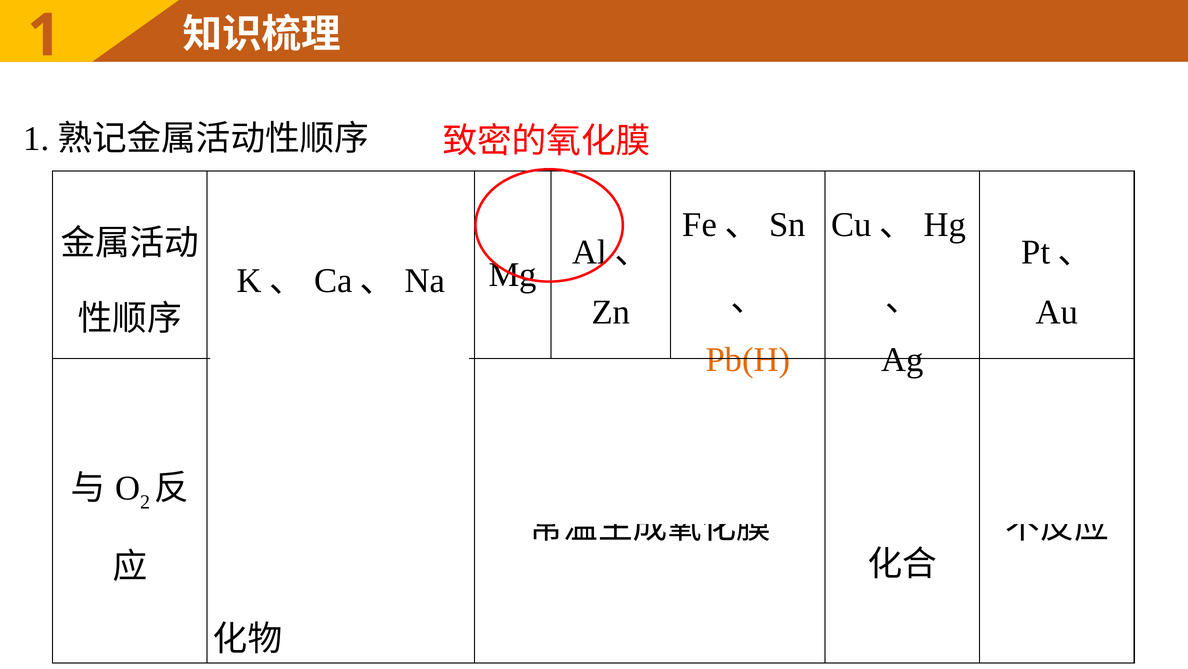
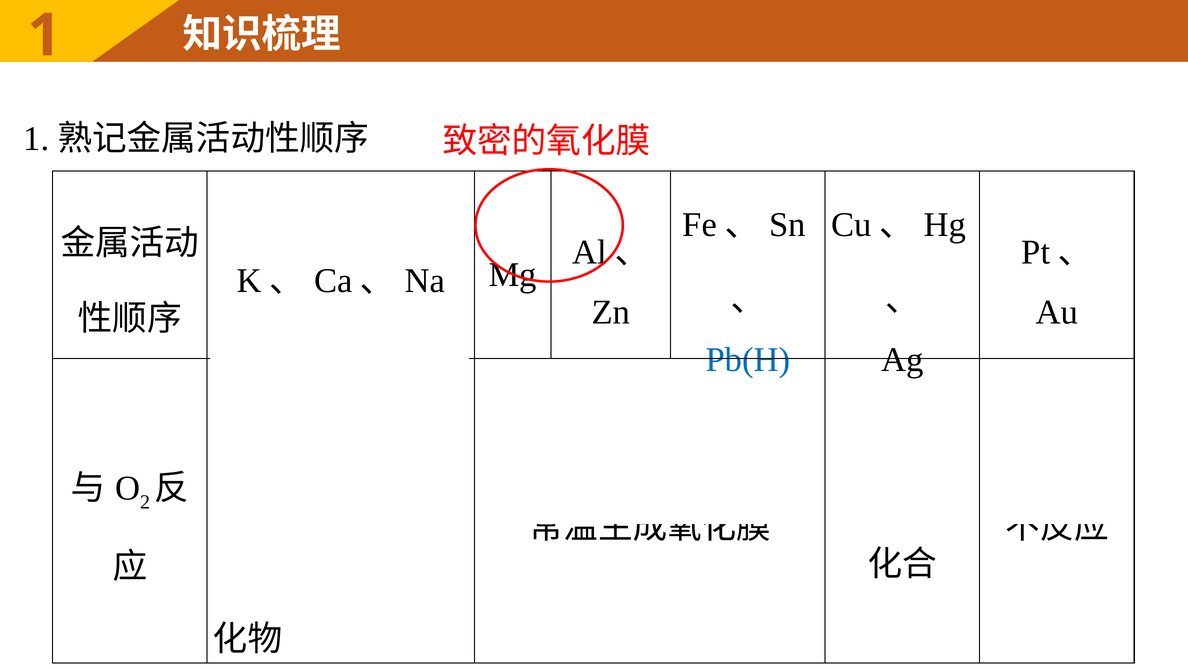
Pb(H colour: orange -> blue (748, 360)
